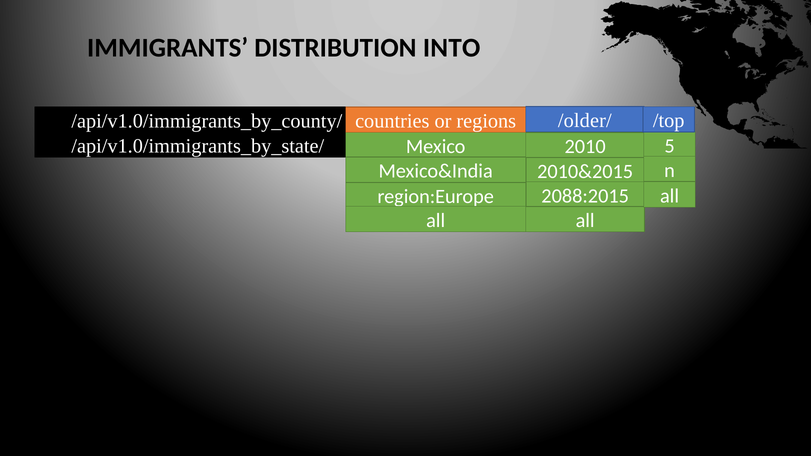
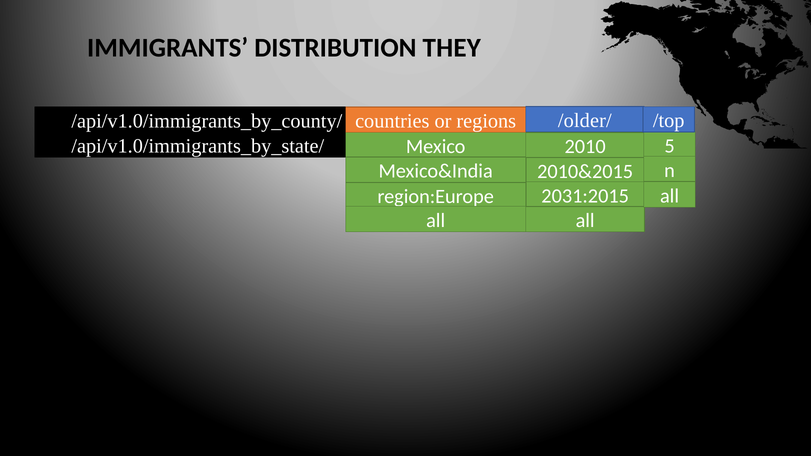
INTO: INTO -> THEY (452, 48)
2088:2015: 2088:2015 -> 2031:2015 (585, 196)
